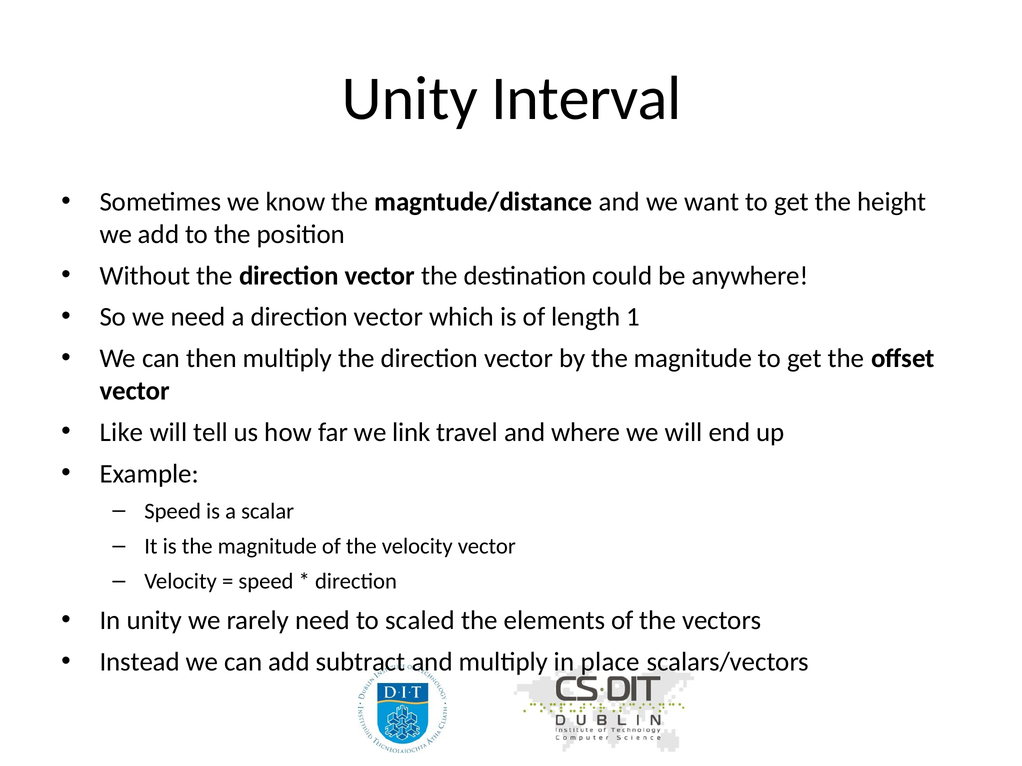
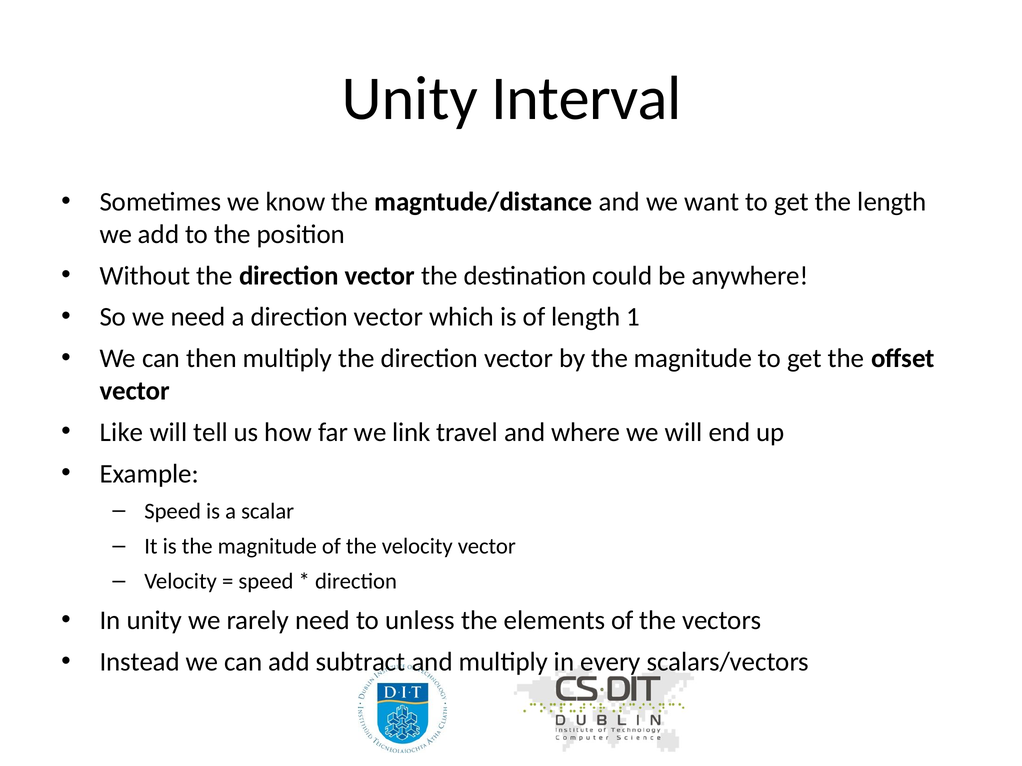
the height: height -> length (892, 202)
scaled: scaled -> unless (420, 621)
place: place -> every (610, 662)
